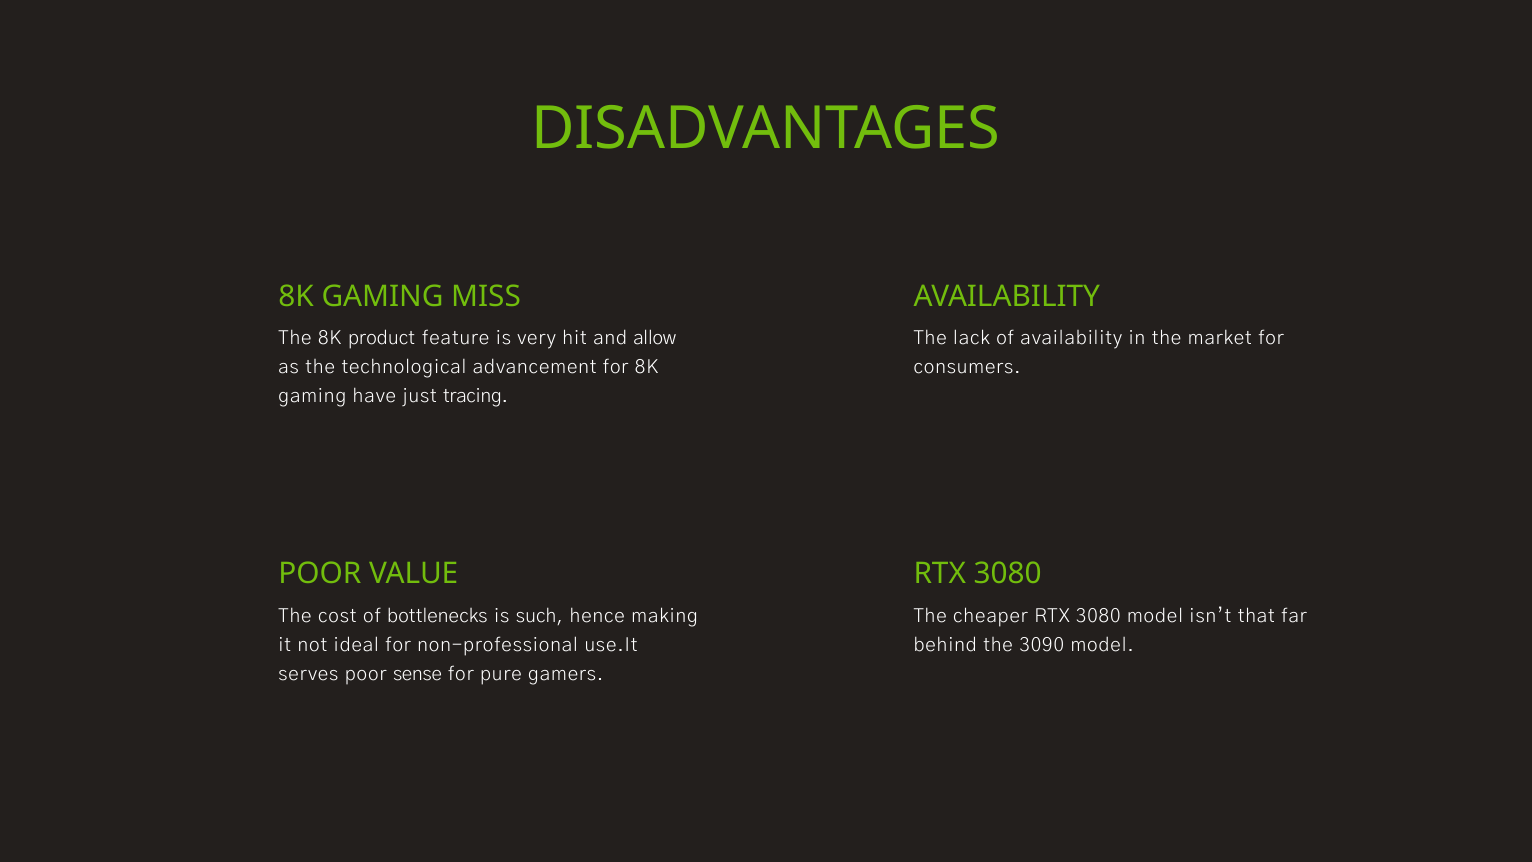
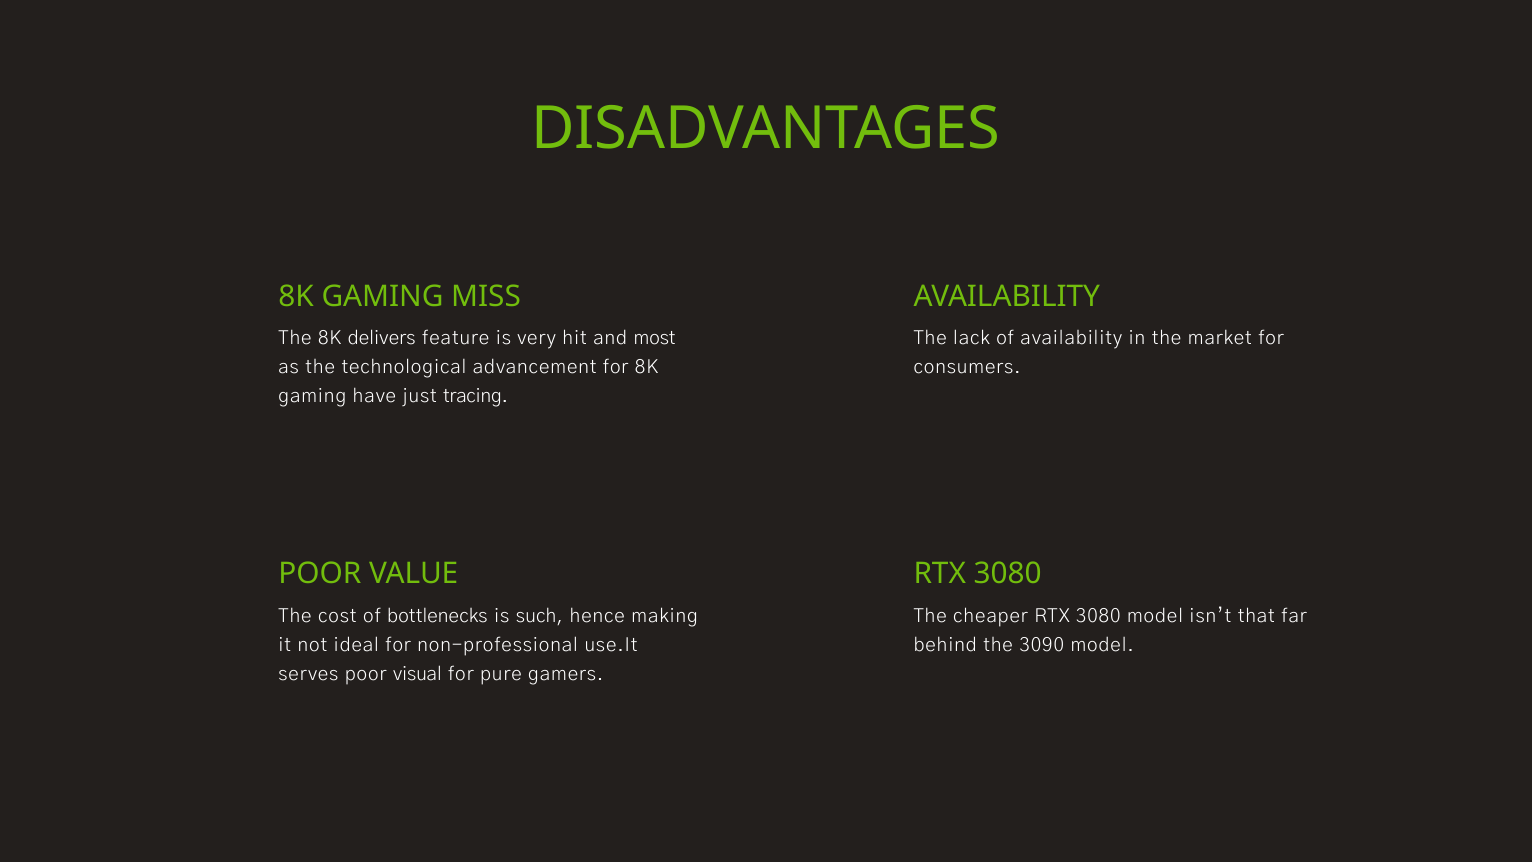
product: product -> delivers (382, 338)
allow: allow -> most (655, 338)
sense: sense -> visual (417, 673)
